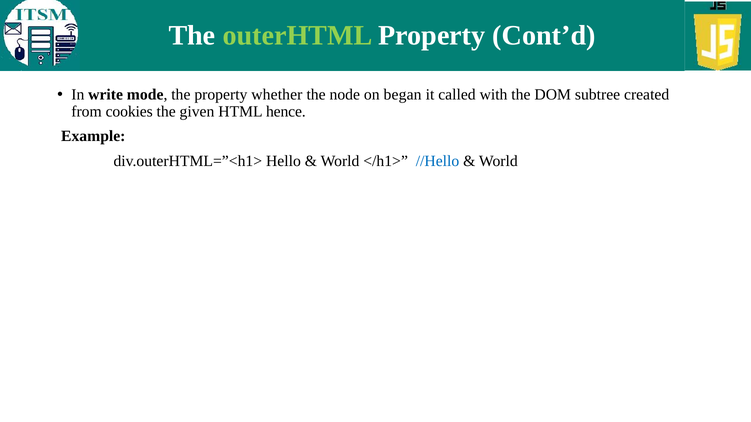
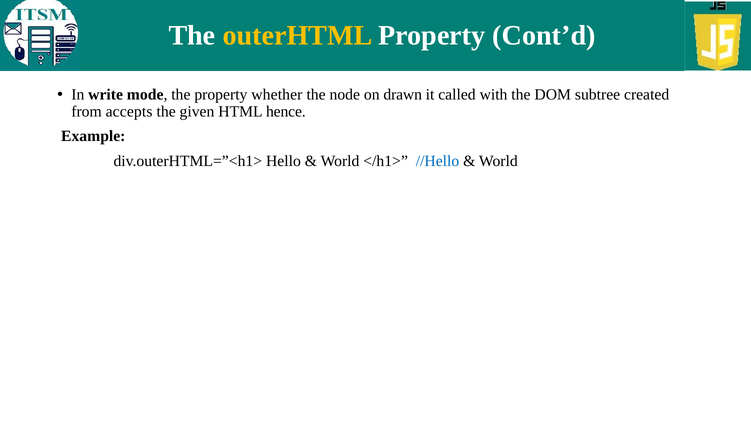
outerHTML colour: light green -> yellow (298, 35)
began: began -> drawn (403, 95)
cookies: cookies -> accepts (129, 112)
